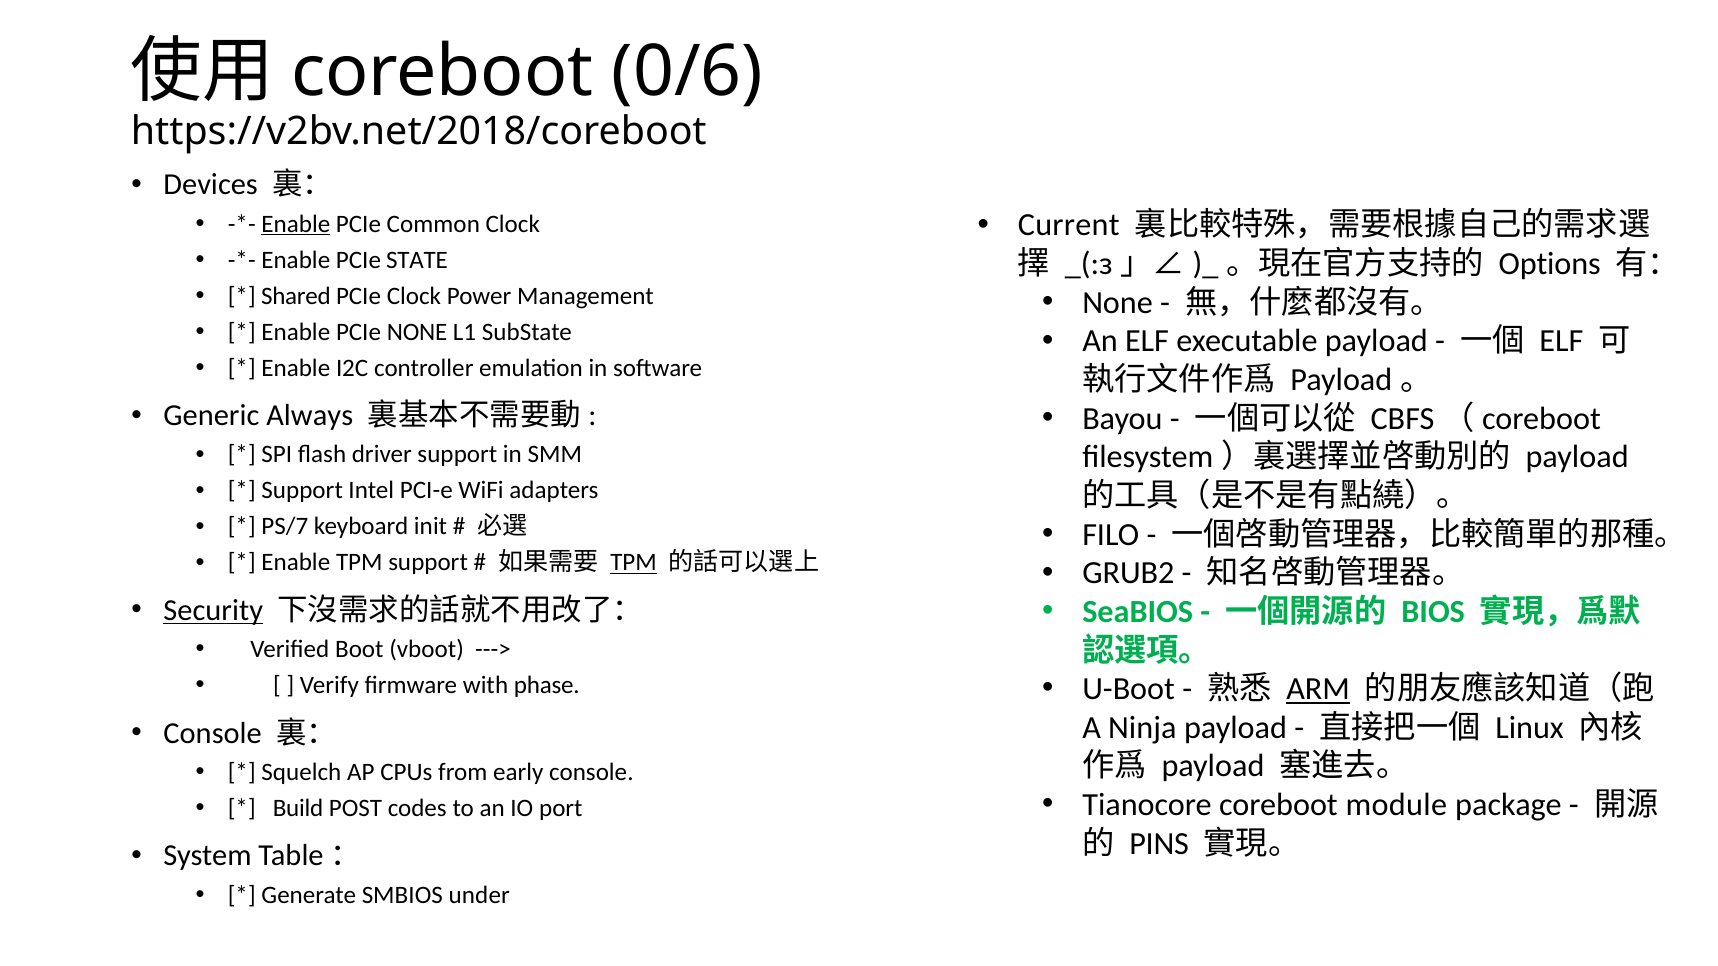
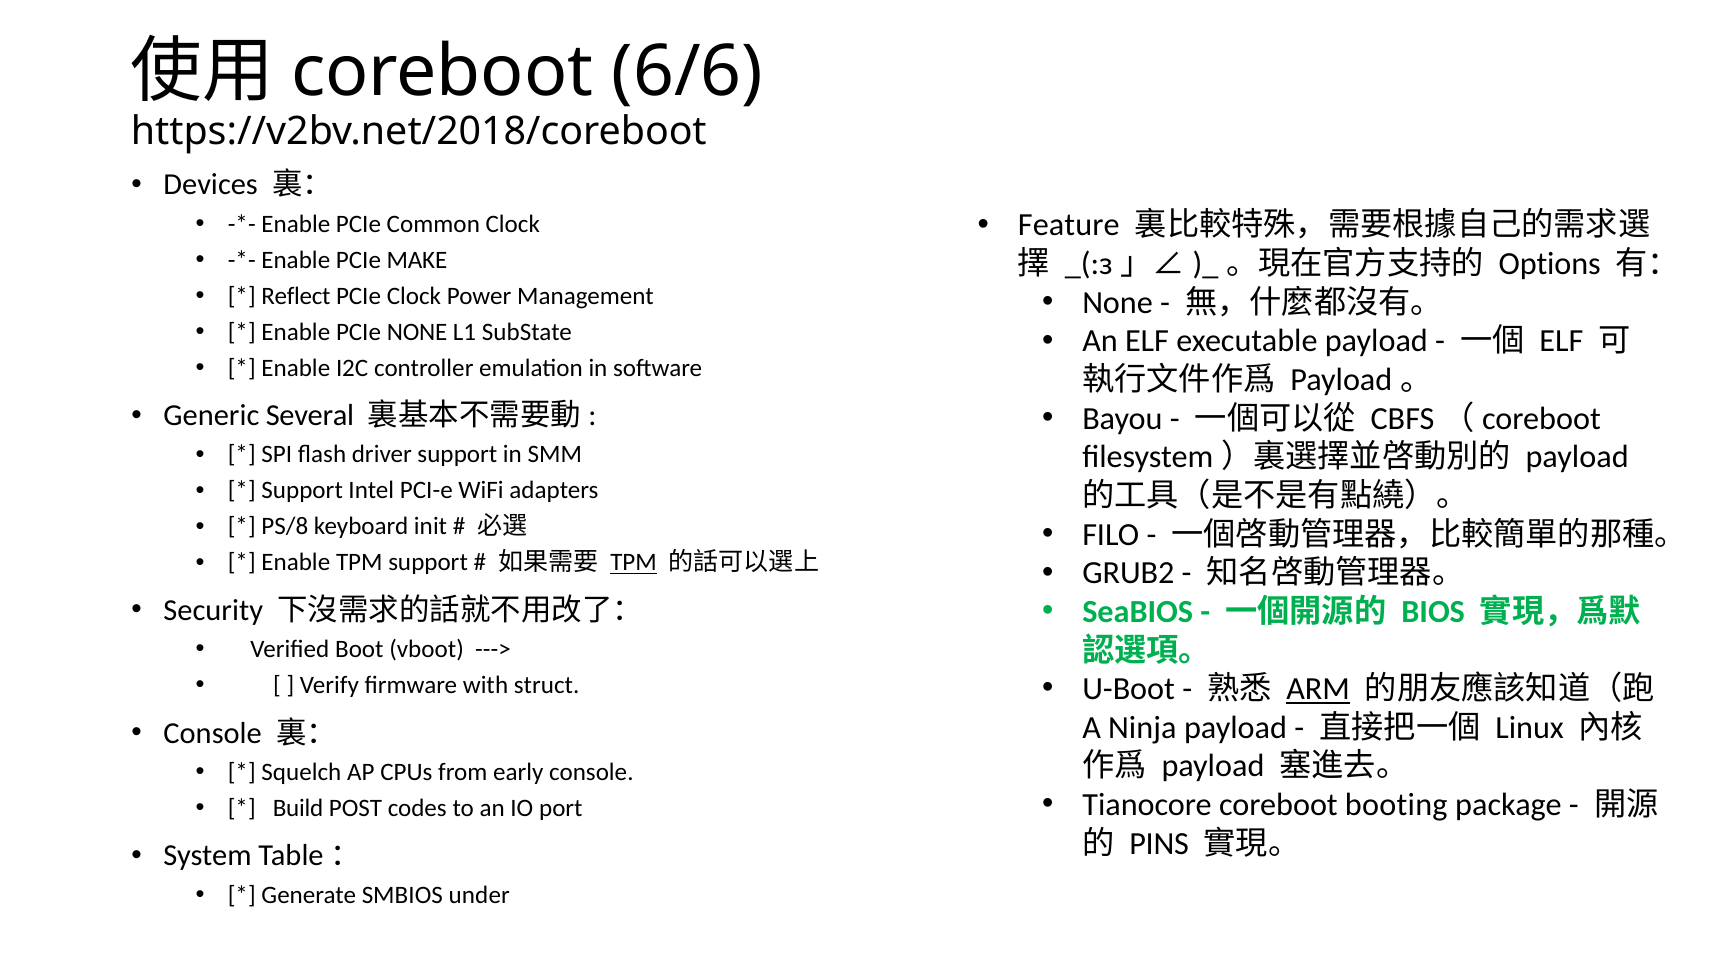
0/6: 0/6 -> 6/6 (688, 72)
Current: Current -> Feature (1069, 225)
Enable underline: present -> none (296, 224)
STATE: STATE -> MAKE (417, 260)
Shared: Shared -> Reflect (296, 296)
Always: Always -> Several (310, 416)
PS/7: PS/7 -> PS/8 (285, 527)
Security underline: present -> none (213, 611)
phase: phase -> struct (547, 686)
module: module -> booting (1396, 805)
